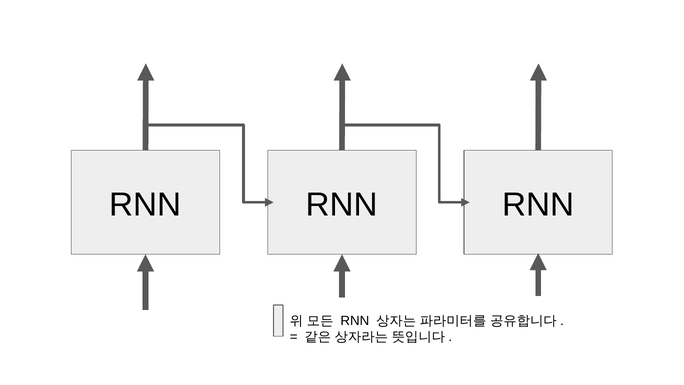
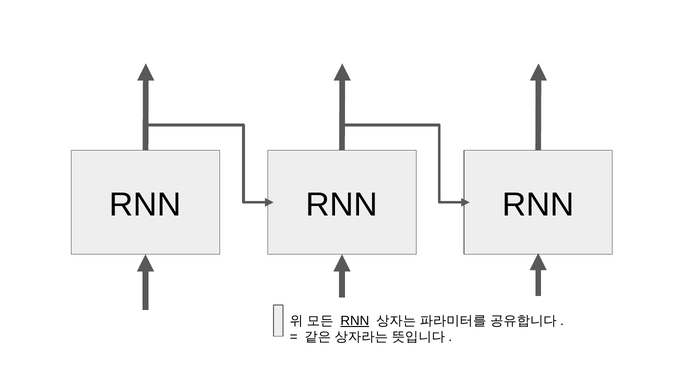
RNN underline: none -> present (355, 321)
